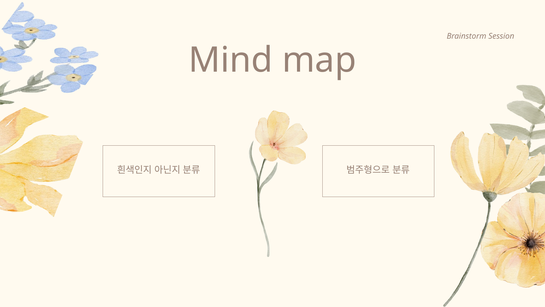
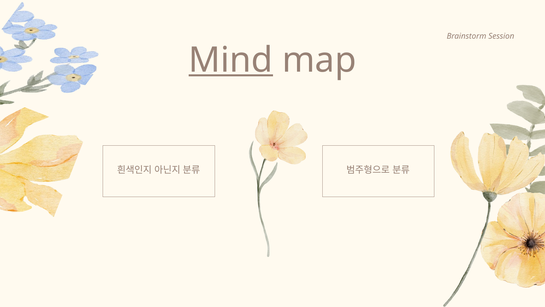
Mind underline: none -> present (231, 60)
